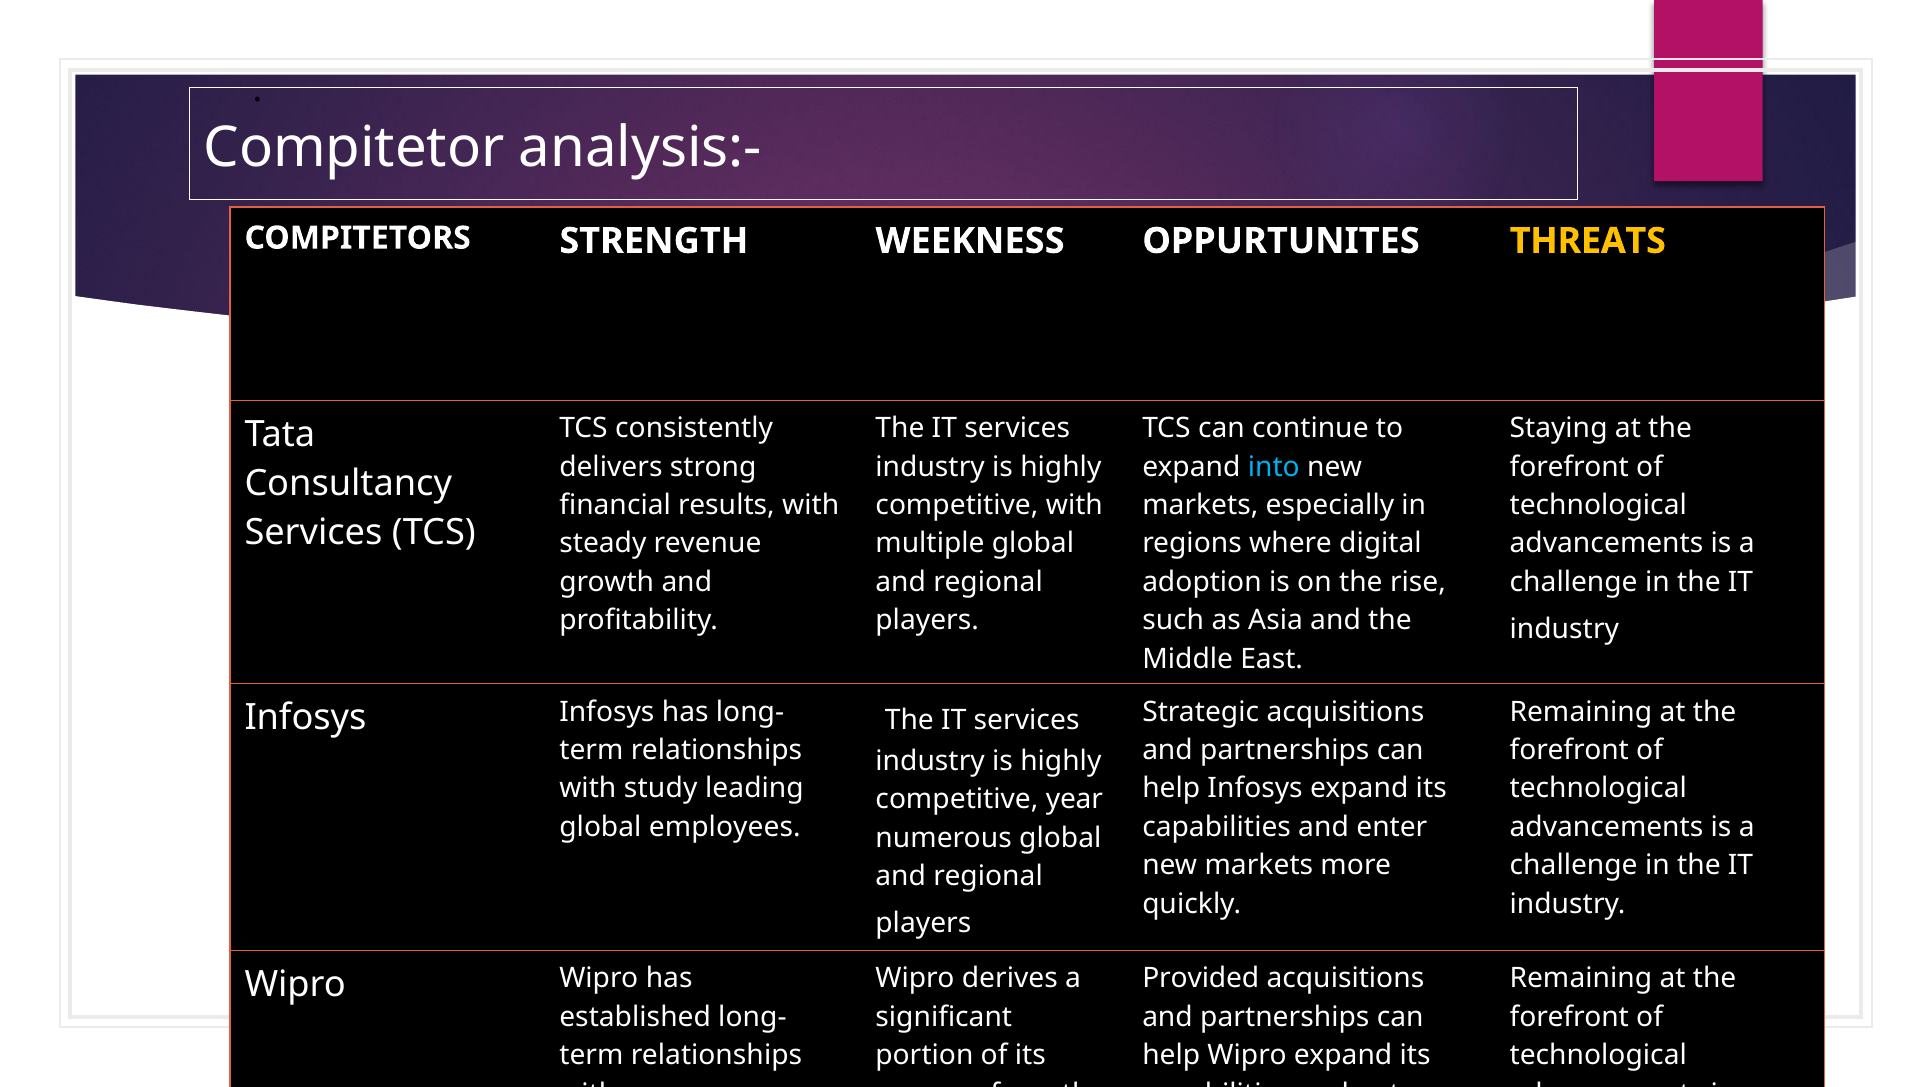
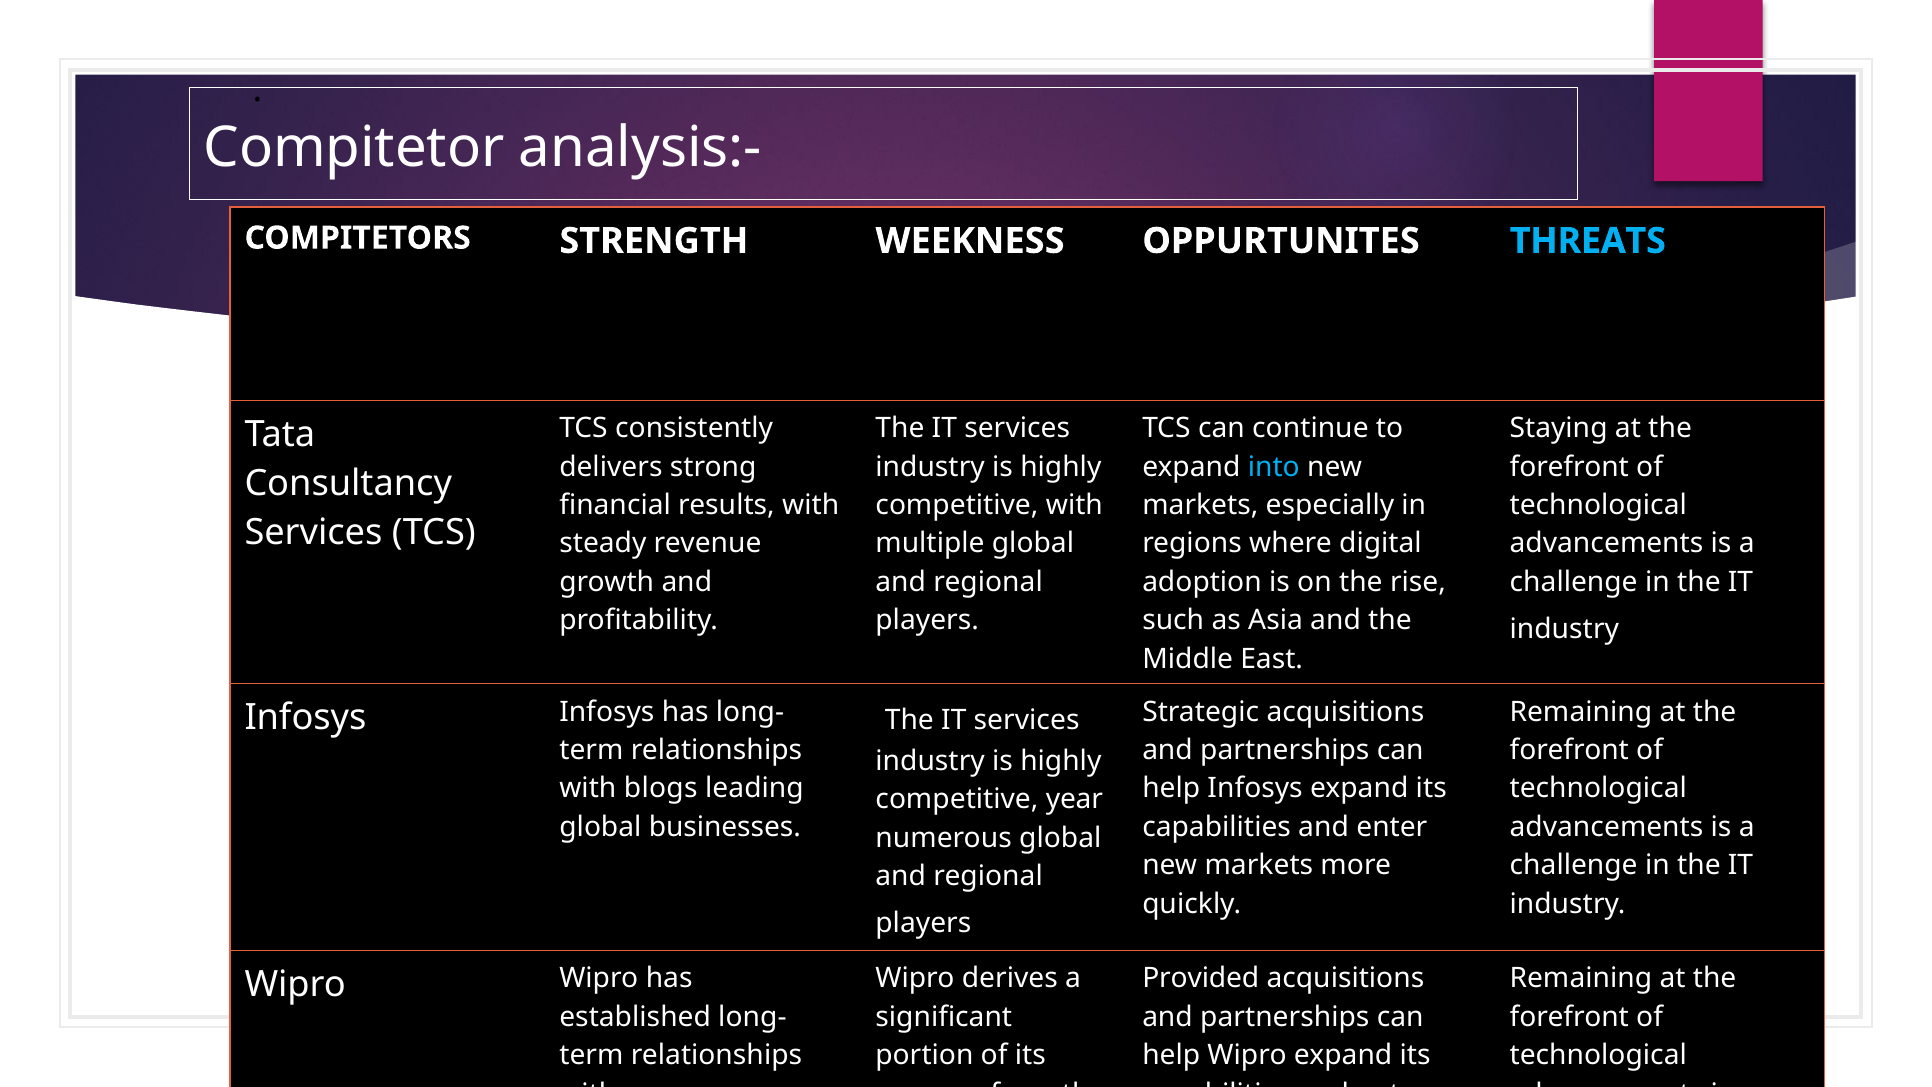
THREATS colour: yellow -> light blue (1588, 241)
study: study -> blogs (661, 788)
employees: employees -> businesses (725, 827)
